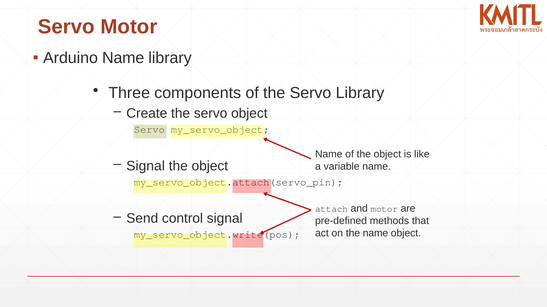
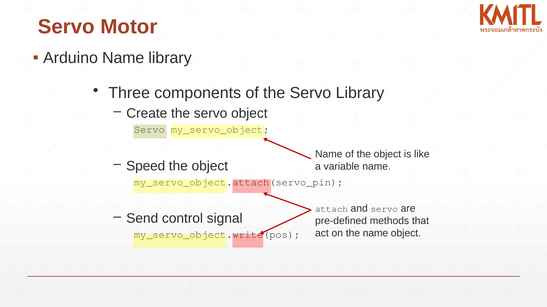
Signal: Signal -> Speed (146, 166)
and motor: motor -> servo (384, 209)
